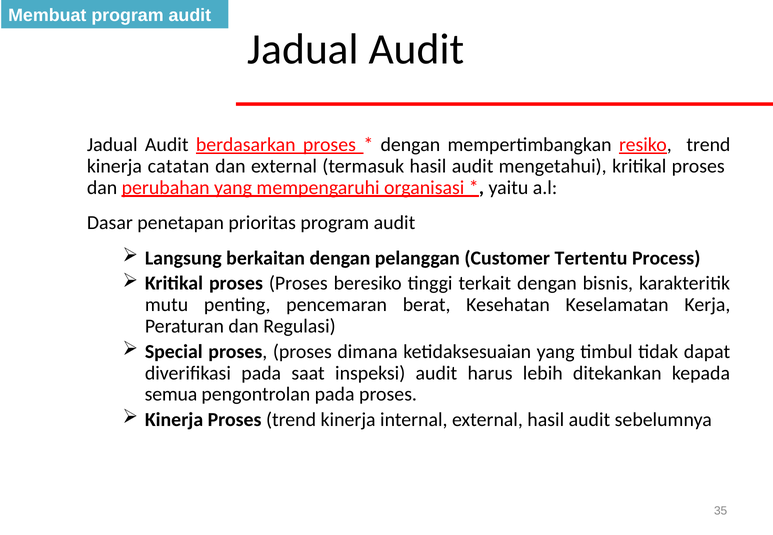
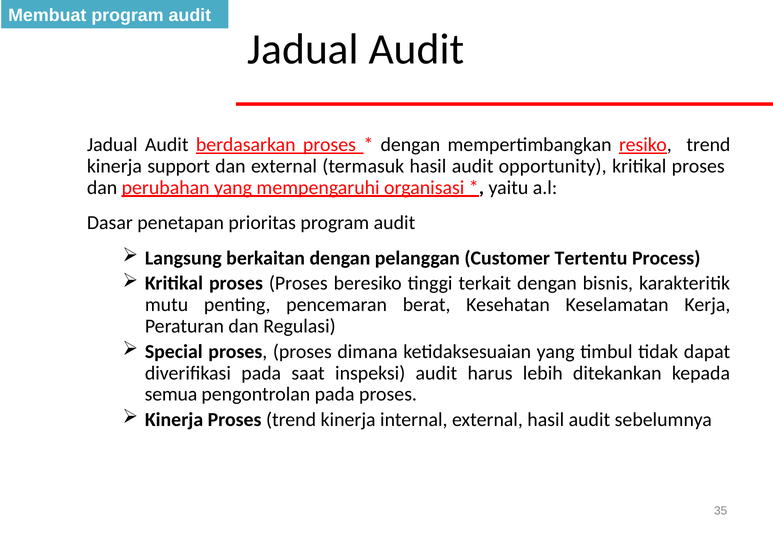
catatan: catatan -> support (179, 166)
mengetahui: mengetahui -> opportunity (553, 166)
